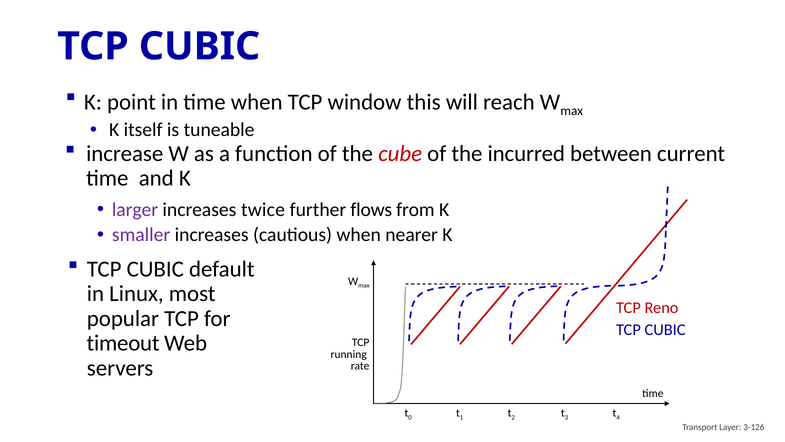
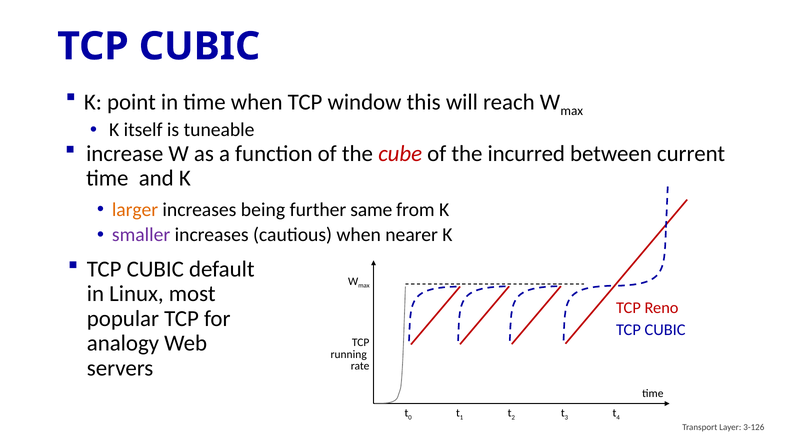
larger colour: purple -> orange (135, 209)
twice: twice -> being (263, 209)
flows: flows -> same (371, 209)
timeout: timeout -> analogy (123, 343)
